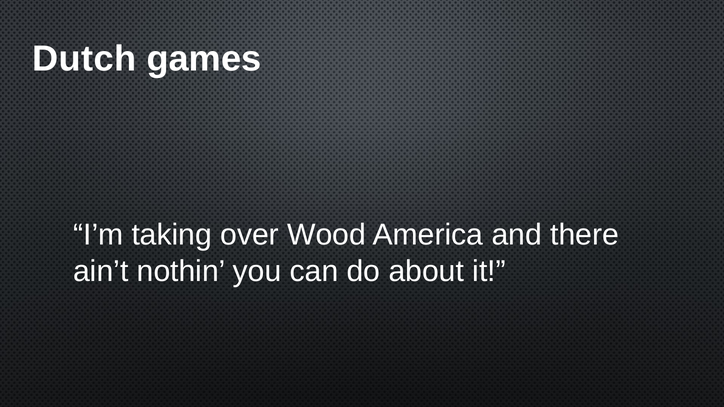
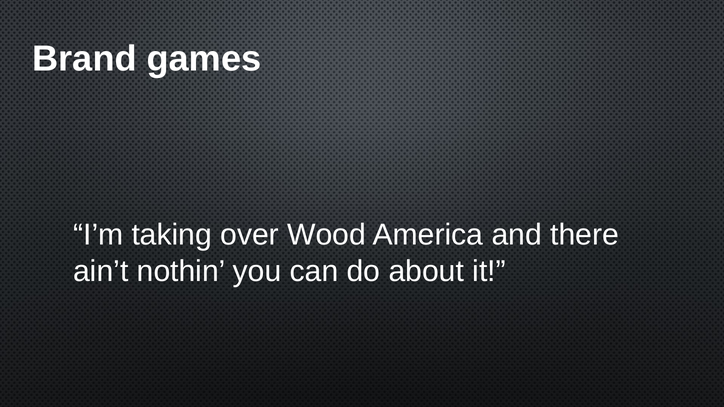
Dutch: Dutch -> Brand (84, 59)
